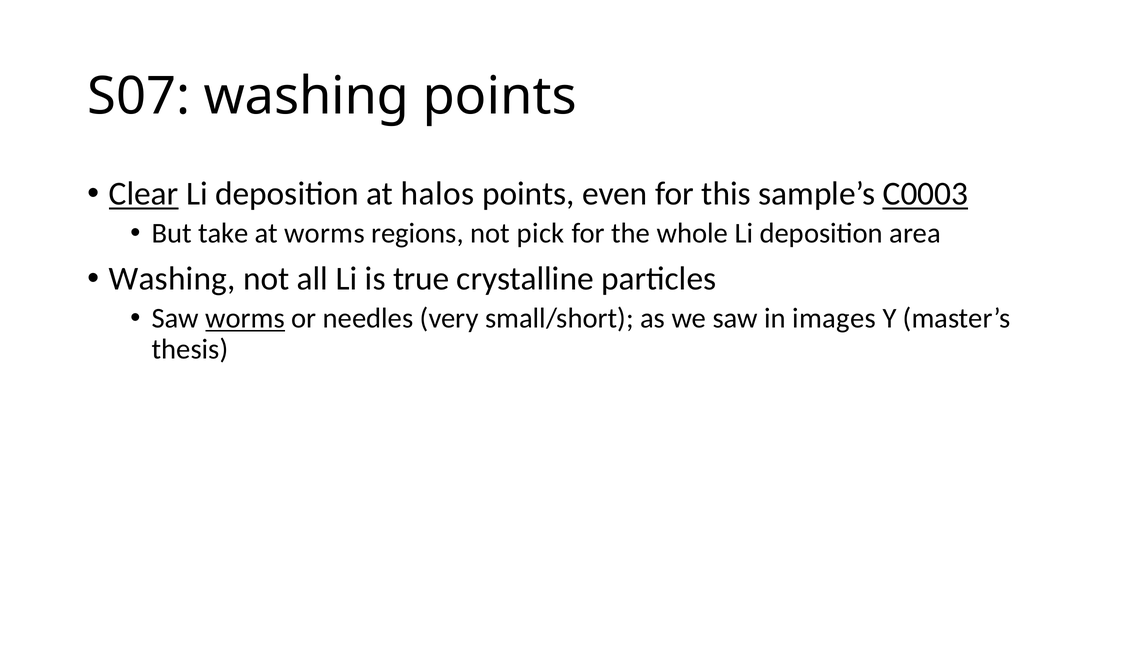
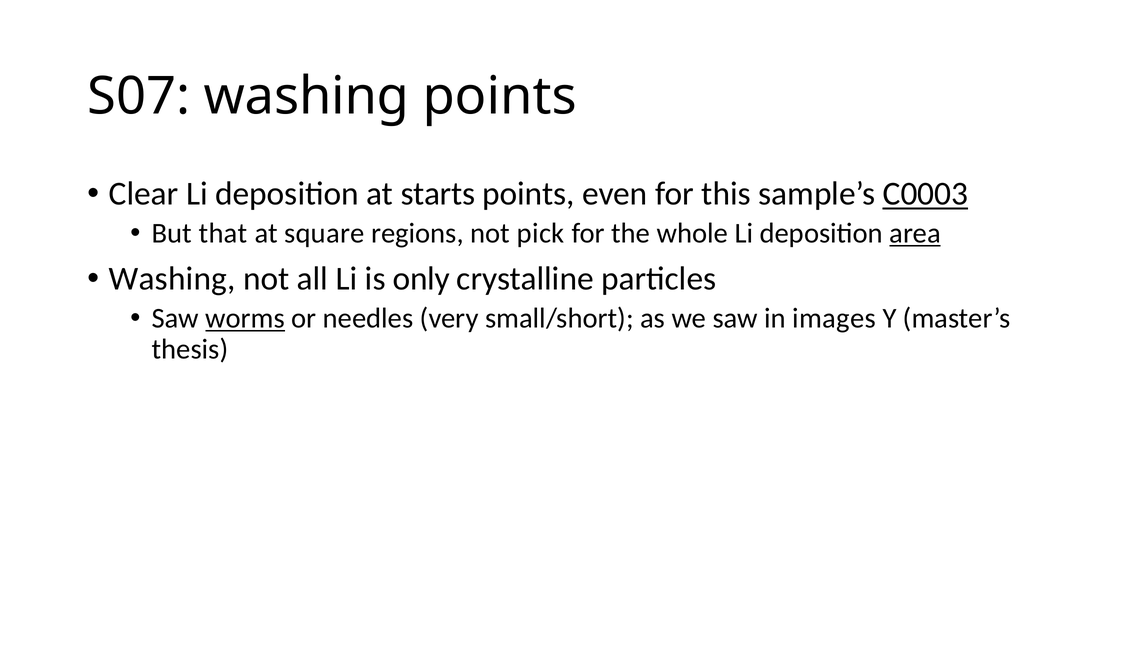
Clear underline: present -> none (144, 194)
halos: halos -> starts (438, 194)
take: take -> that (223, 233)
at worms: worms -> square (324, 233)
area underline: none -> present (915, 233)
true: true -> only (421, 279)
